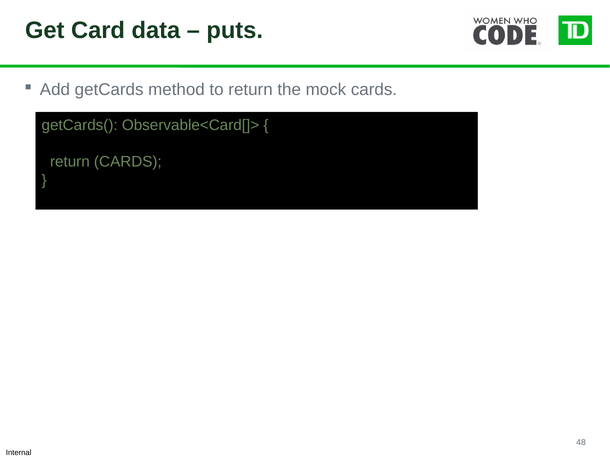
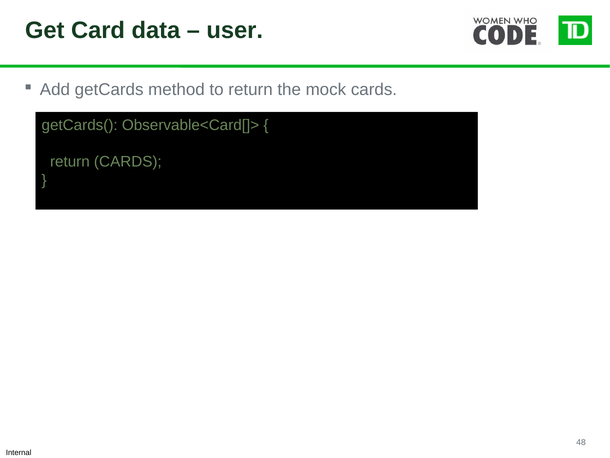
puts: puts -> user (235, 30)
